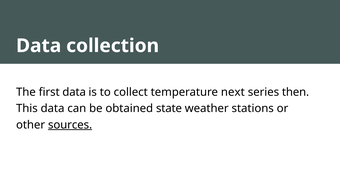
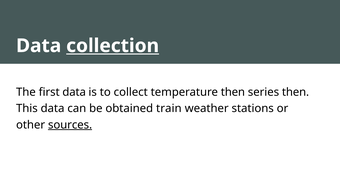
collection underline: none -> present (113, 46)
temperature next: next -> then (233, 92)
state: state -> train (169, 109)
